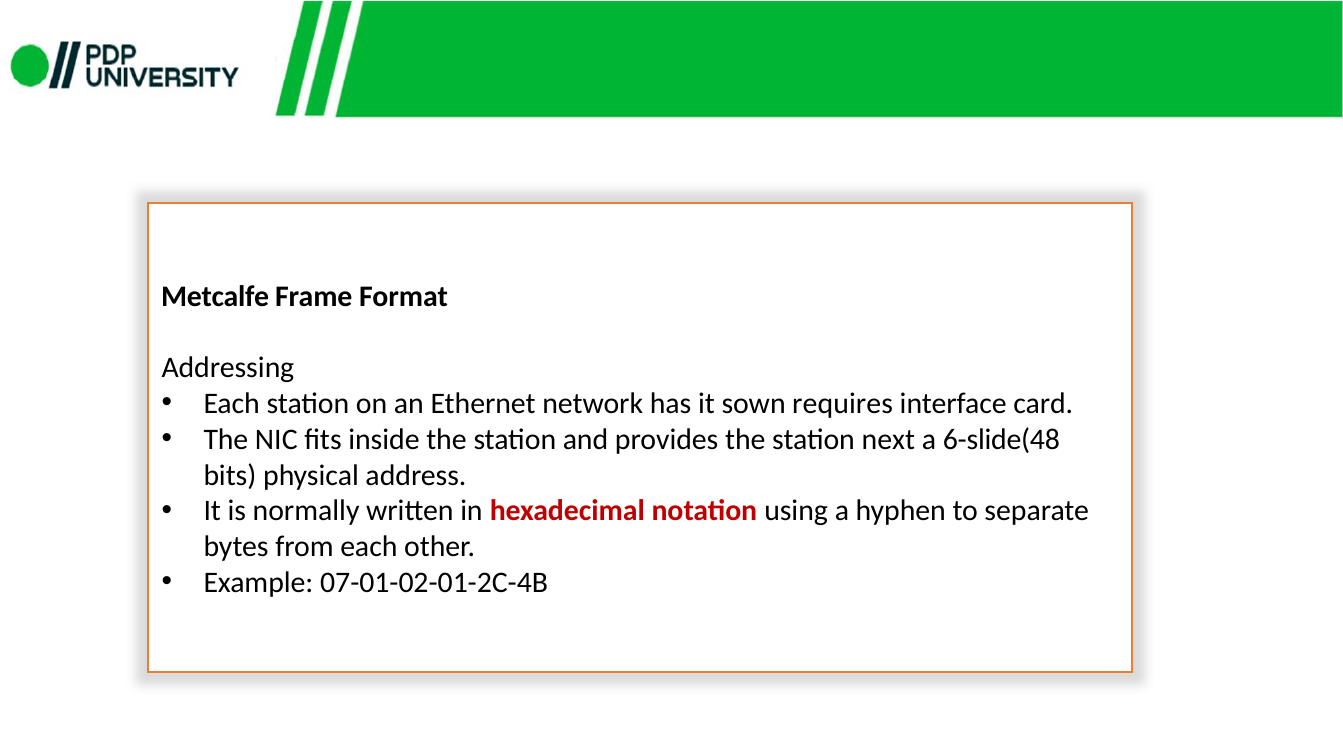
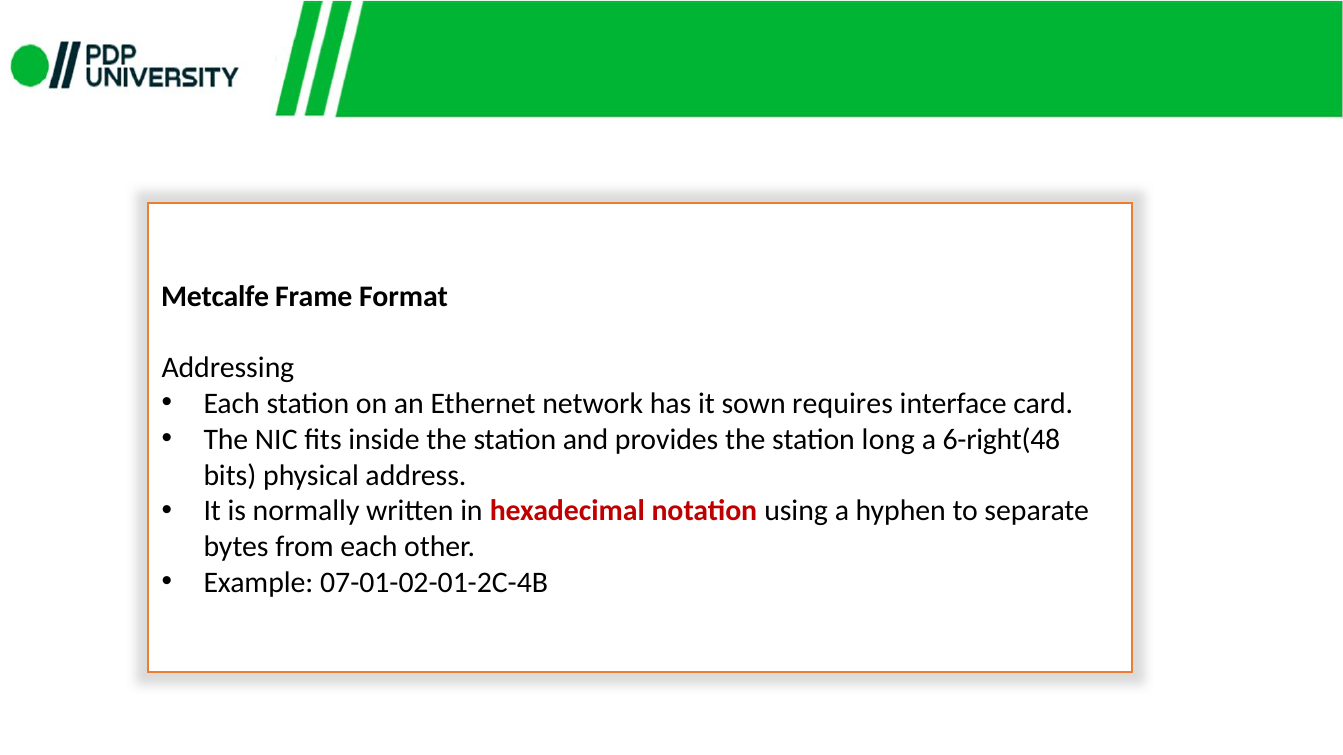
next: next -> long (888, 440)
6-slide(48: 6-slide(48 -> 6-right(48 (1001, 440)
